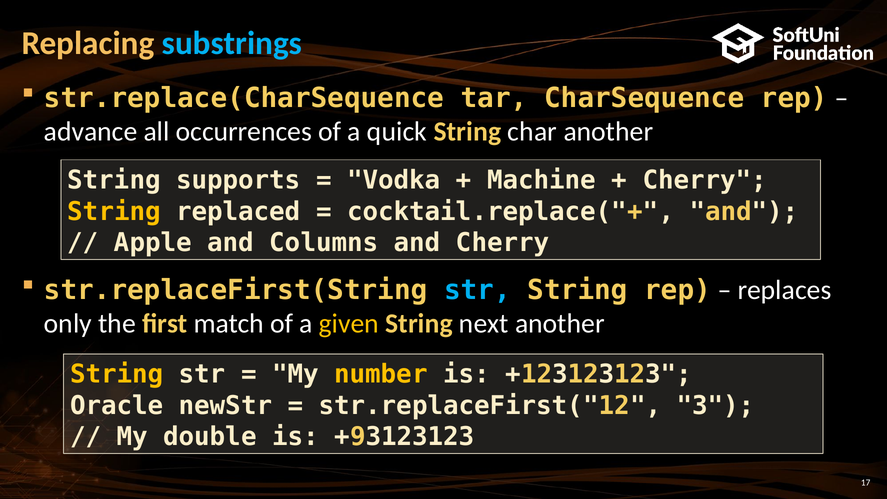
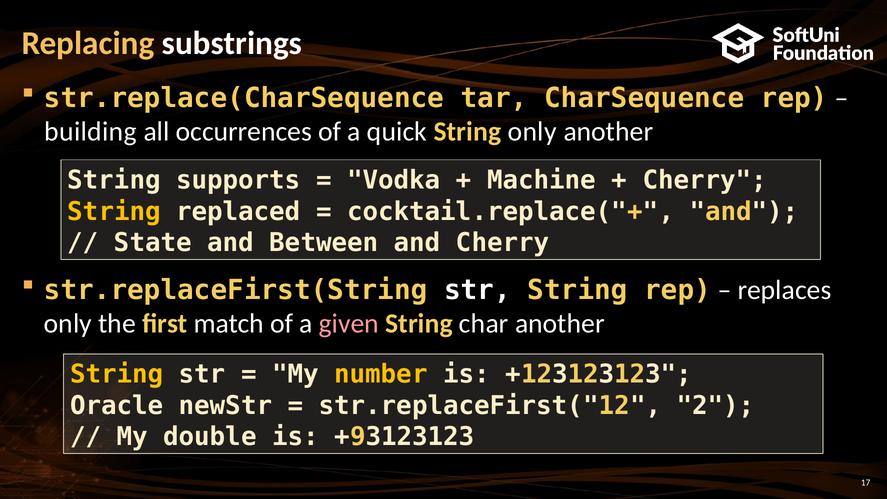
substrings colour: light blue -> white (232, 43)
advance: advance -> building (91, 132)
String char: char -> only (532, 132)
Apple: Apple -> State (153, 243)
Columns: Columns -> Between (324, 243)
str colour: light blue -> white (477, 290)
given colour: yellow -> pink (349, 323)
next: next -> char (484, 323)
3: 3 -> 2 (715, 406)
